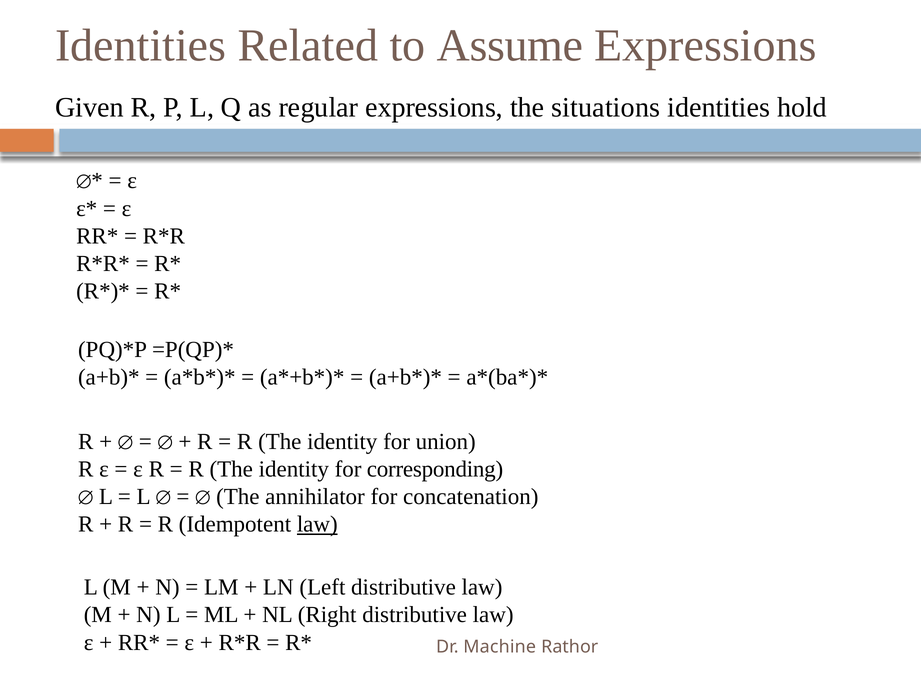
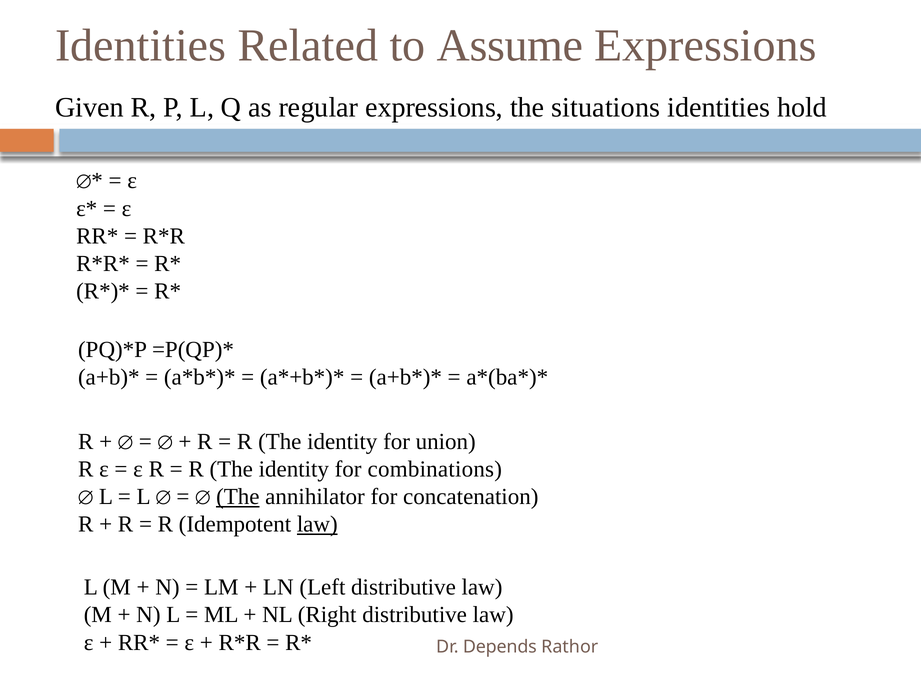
corresponding: corresponding -> combinations (435, 470)
The underline: none -> present (238, 497)
Machine: Machine -> Depends (500, 647)
